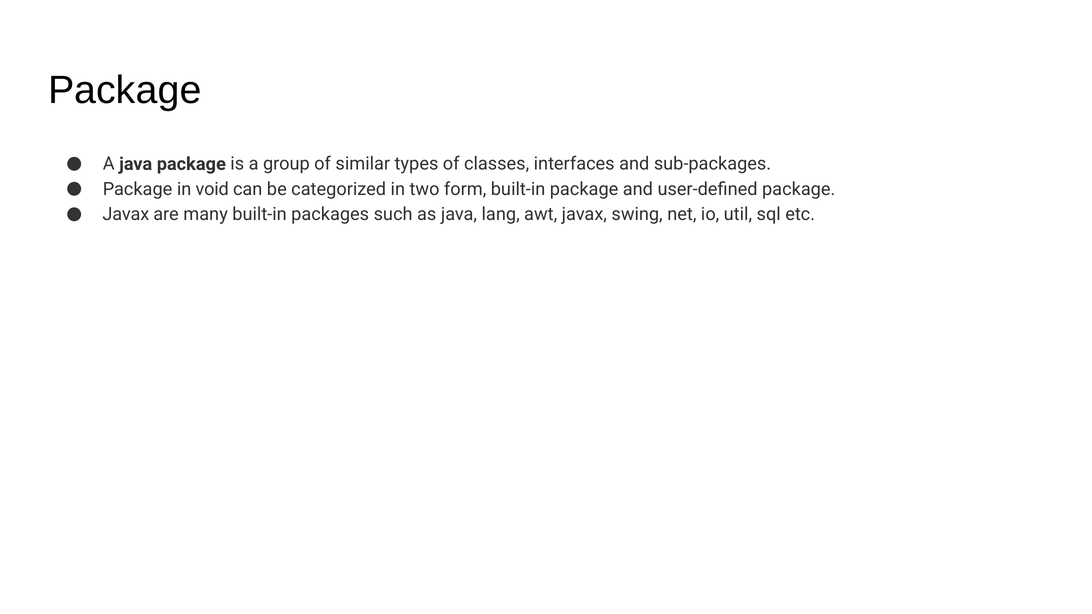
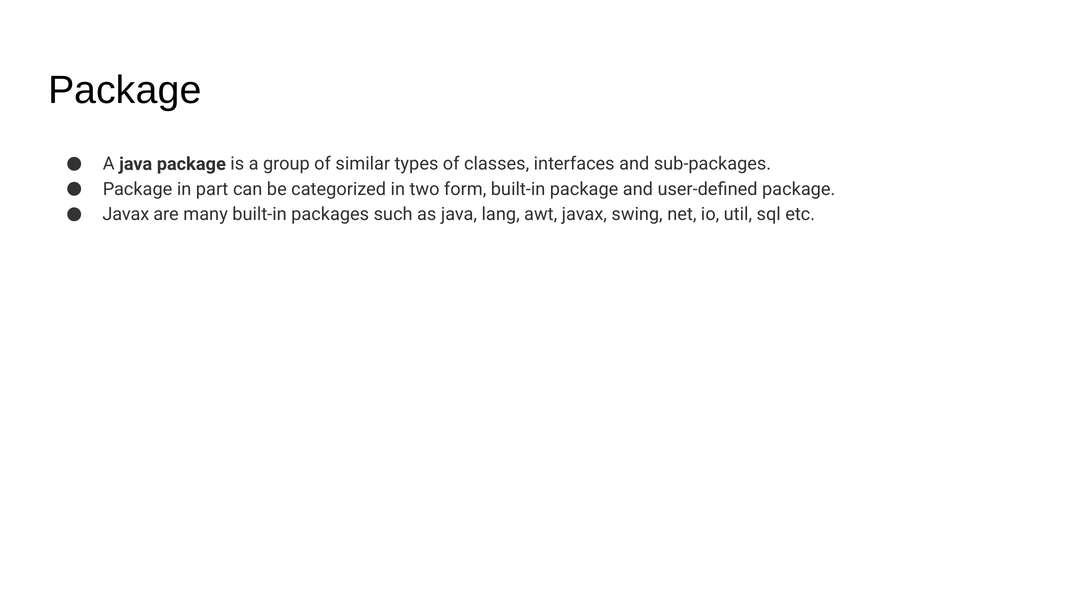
void: void -> part (212, 189)
